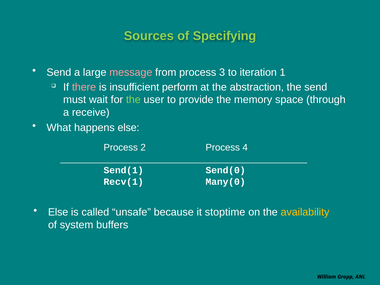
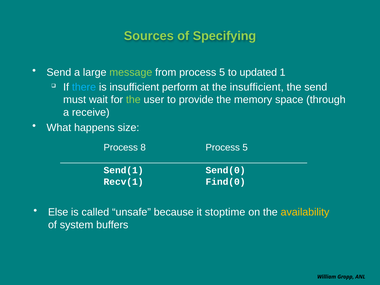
message colour: pink -> light green (131, 72)
from process 3: 3 -> 5 (222, 72)
iteration: iteration -> updated (258, 72)
there colour: pink -> light blue (84, 87)
the abstraction: abstraction -> insufficient (257, 87)
happens else: else -> size (128, 128)
2: 2 -> 8 (143, 148)
4: 4 -> 5 (245, 148)
Many(0: Many(0 -> Find(0 (226, 182)
